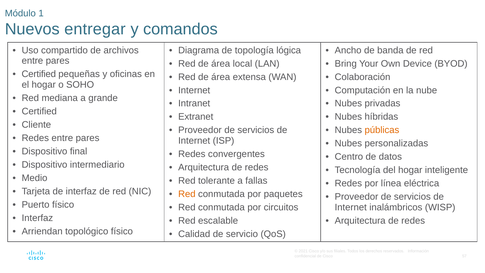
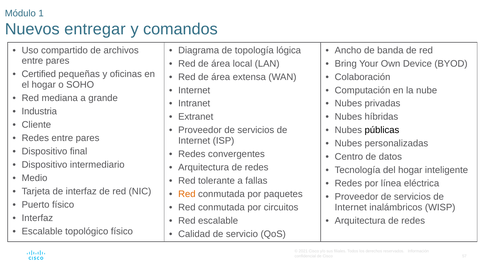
Certified: Certified -> Industria (39, 111)
públicas colour: orange -> black (382, 130)
Arriendan: Arriendan -> Escalable (42, 231)
